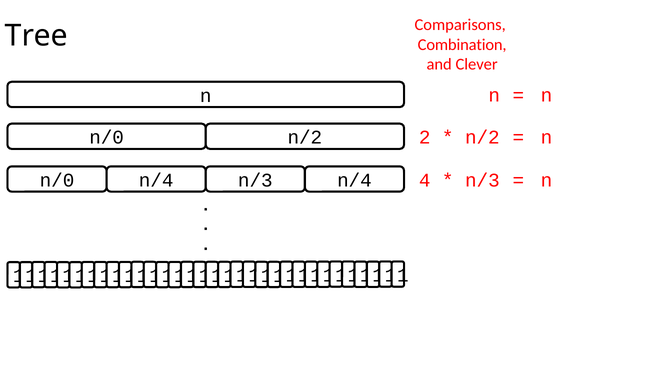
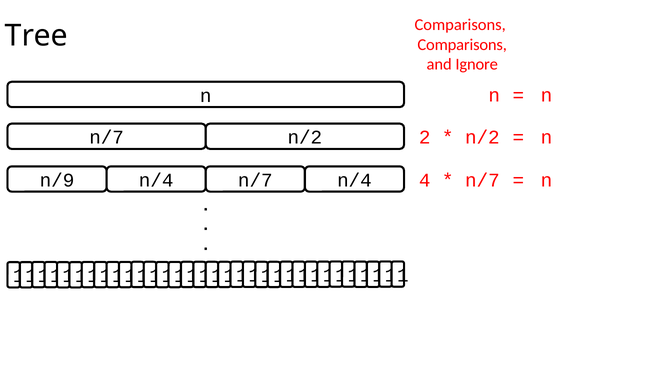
Combination: Combination -> Comparisons (462, 45)
Clever: Clever -> Ignore (477, 64)
n/0: n/0 -> n/7 (107, 138)
n/3: n/3 -> n/7 (482, 180)
n/0: n/0 -> n/9 (57, 180)
n/4 n/3: n/3 -> n/7 (255, 180)
